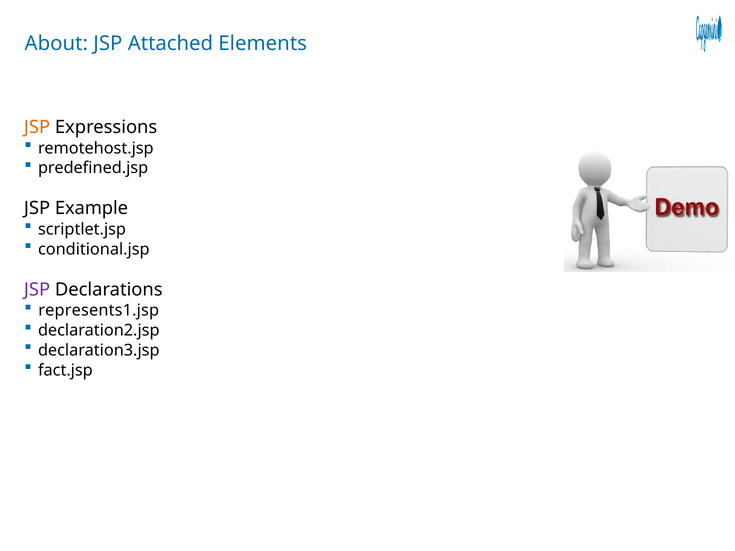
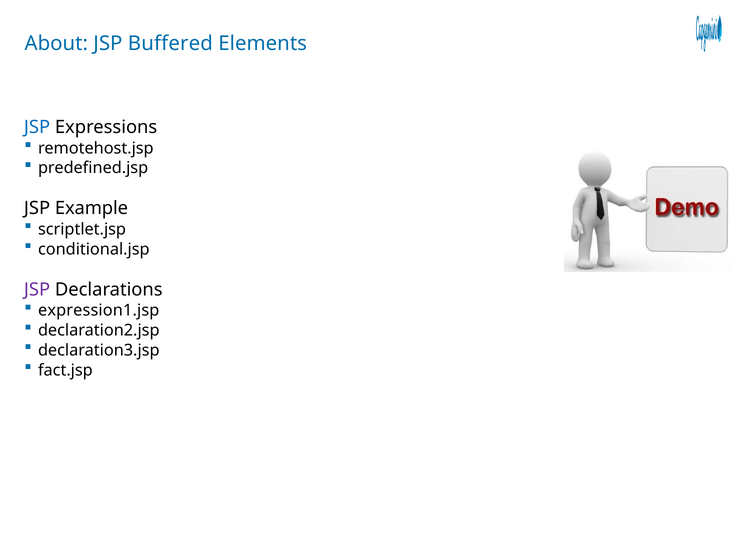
Attached: Attached -> Buffered (170, 43)
JSP colour: orange -> blue (37, 127)
represents1.jsp: represents1.jsp -> expression1.jsp (99, 311)
